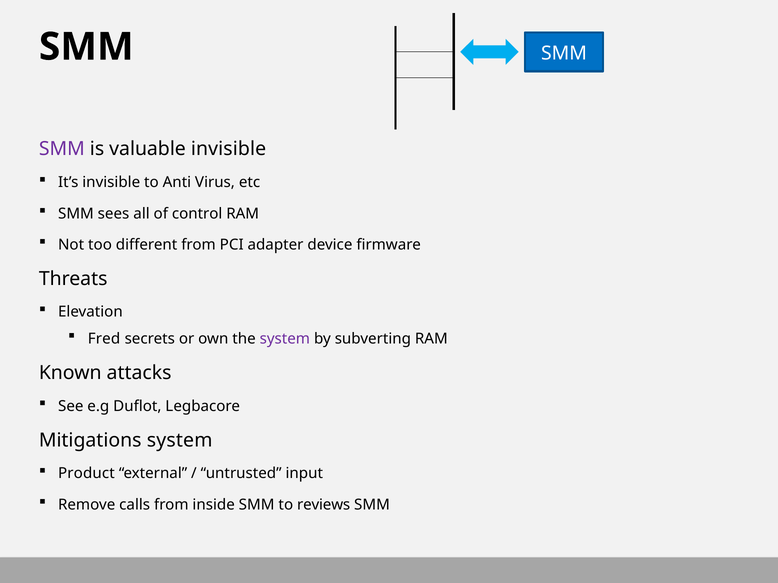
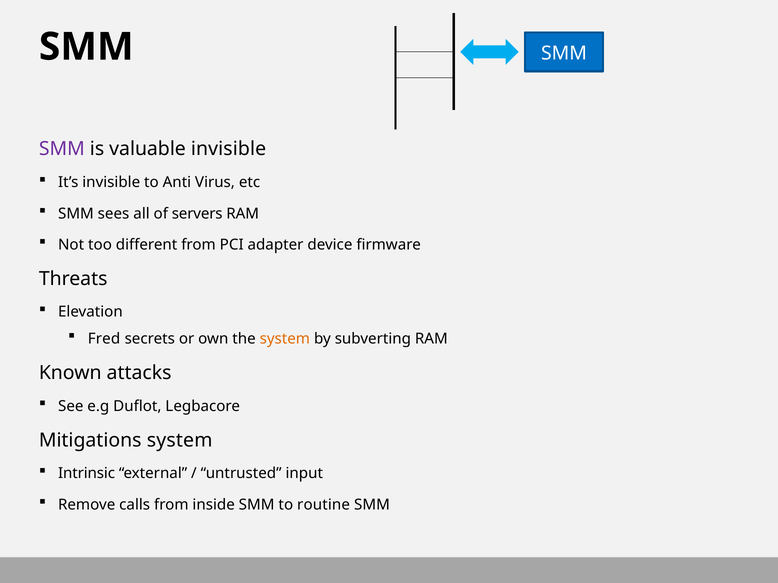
control: control -> servers (197, 214)
system colour: purple -> orange (285, 339)
Product: Product -> Intrinsic (87, 474)
reviews: reviews -> routine (324, 505)
